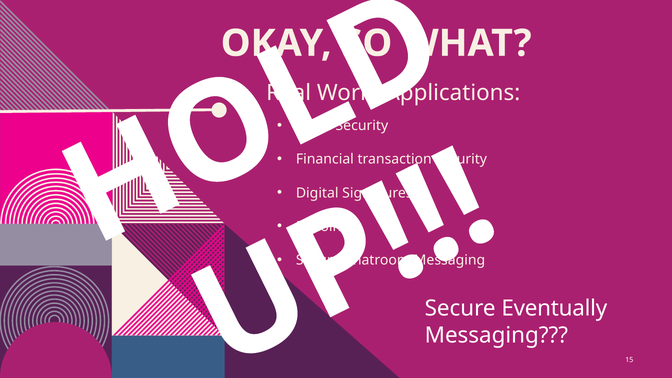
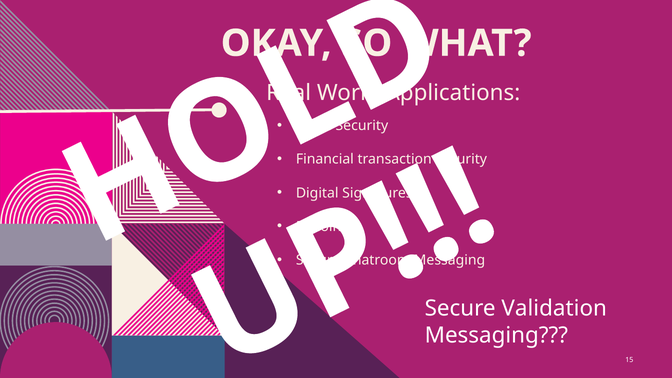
Eventually: Eventually -> Validation (554, 308)
